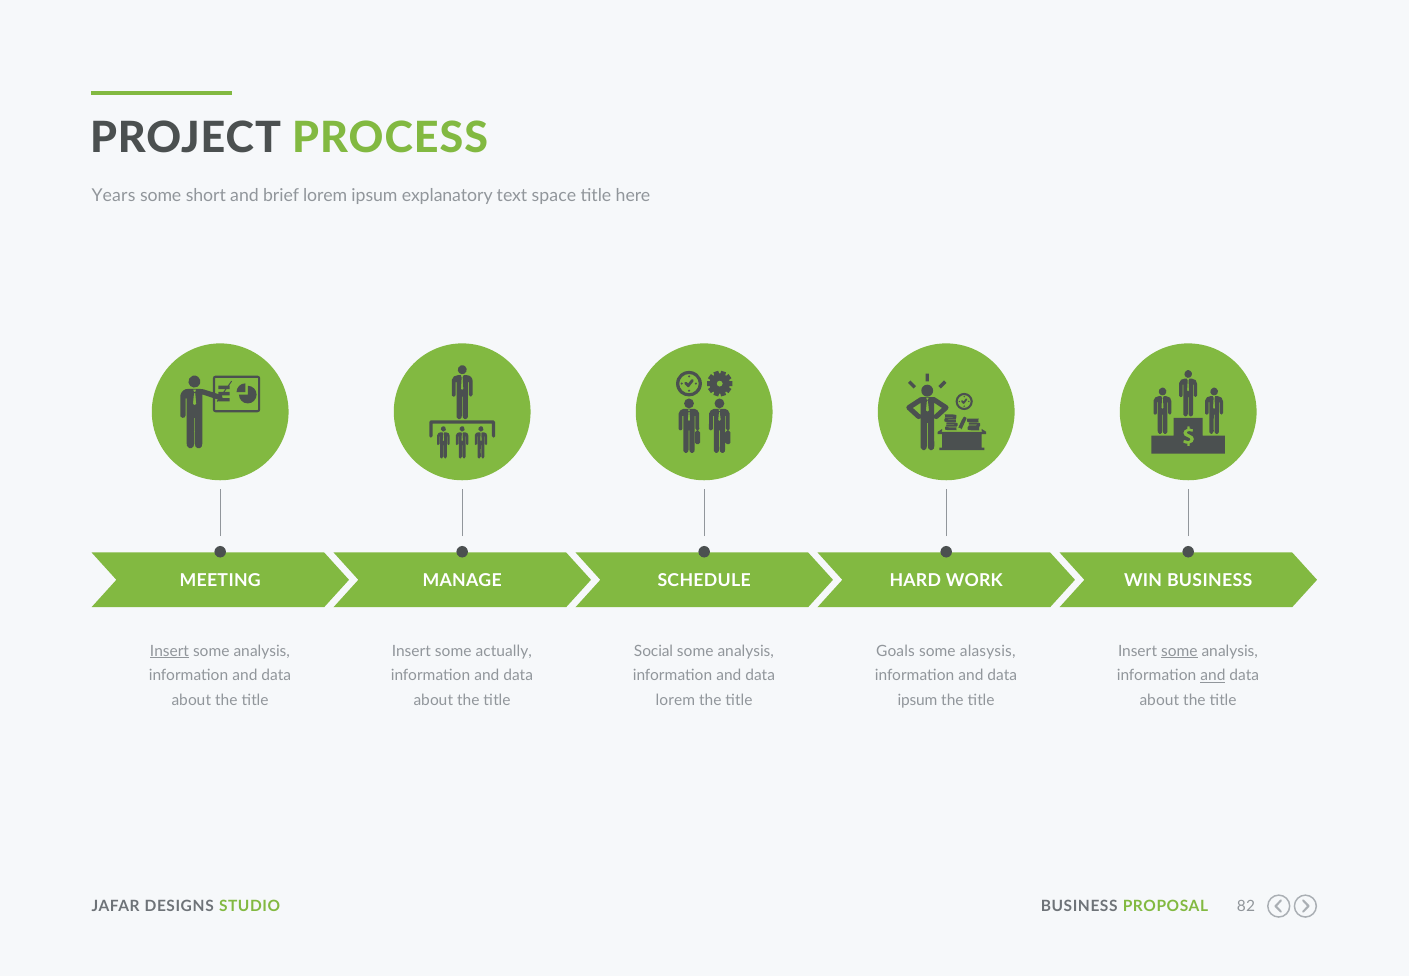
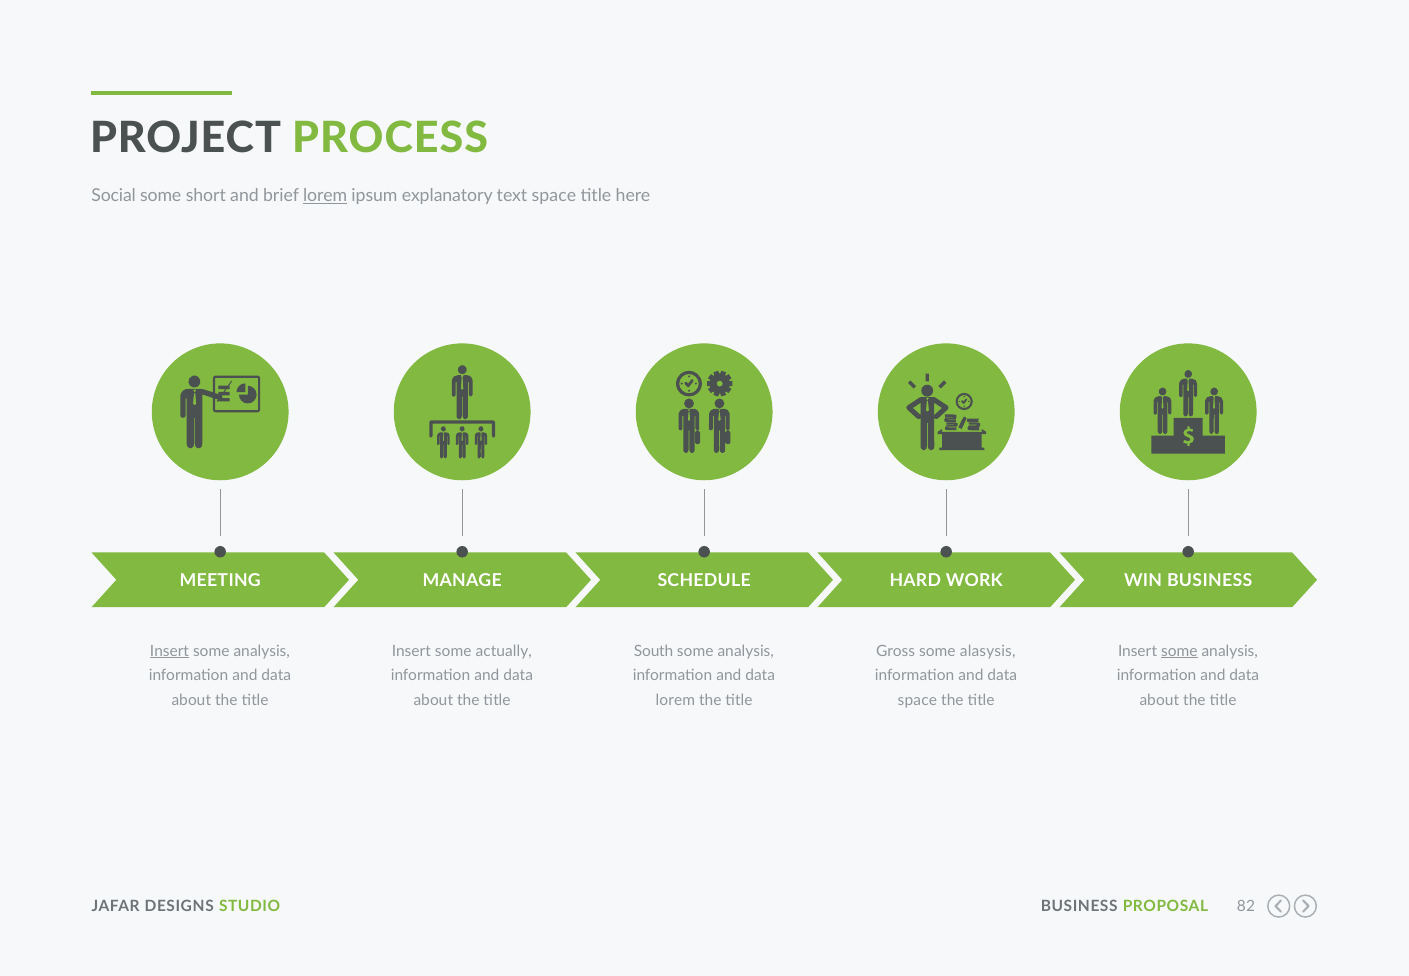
Years: Years -> Social (114, 196)
lorem underline: none -> present (325, 196)
Social: Social -> South (654, 651)
Goals: Goals -> Gross (896, 651)
and underline: present -> none (1213, 675)
ipsum: ipsum -> space (917, 700)
